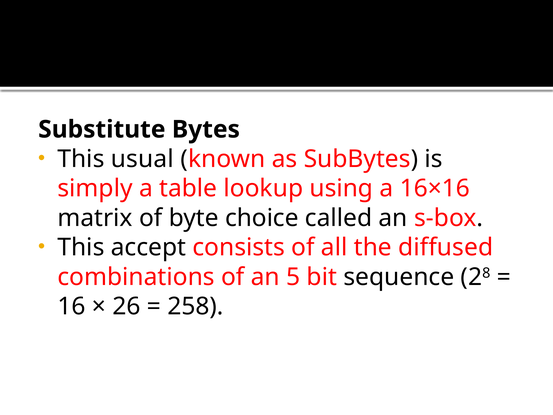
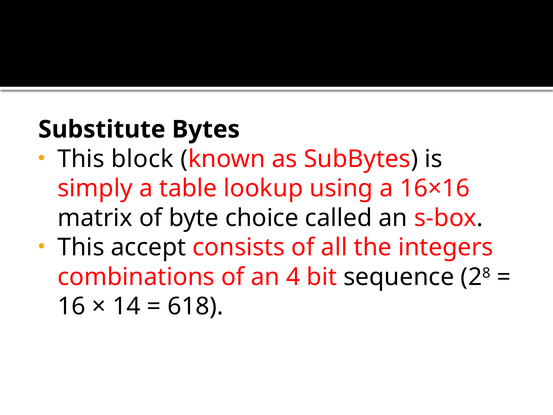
usual: usual -> block (142, 159)
diffused: diffused -> integers (446, 247)
5: 5 -> 4 (293, 277)
26: 26 -> 14 (127, 306)
258: 258 -> 618 (195, 306)
